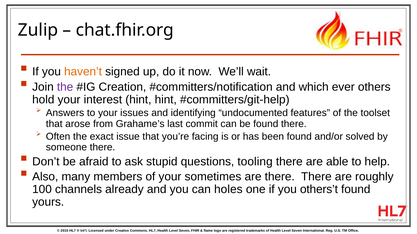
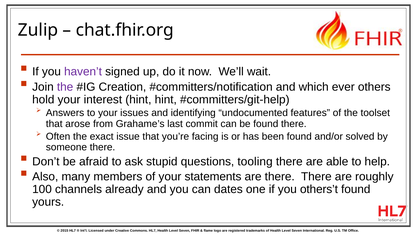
haven’t colour: orange -> purple (83, 72)
sometimes: sometimes -> statements (213, 177)
holes: holes -> dates (228, 190)
